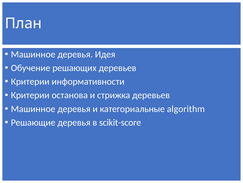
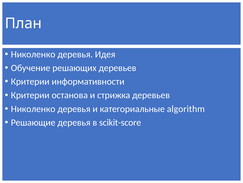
Машинное: Машинное -> Николенко (33, 54)
Машинное: Машинное -> Николенко (33, 108)
